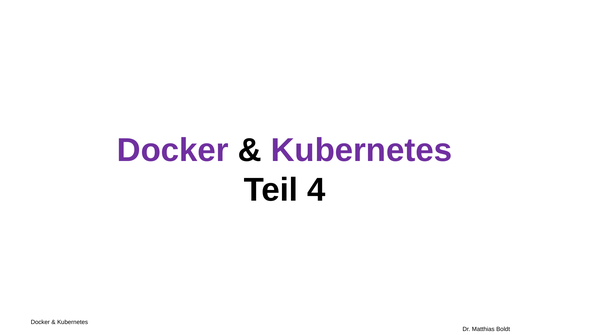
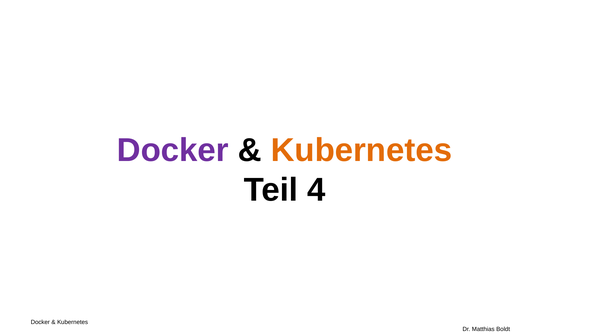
Kubernetes colour: purple -> orange (361, 150)
